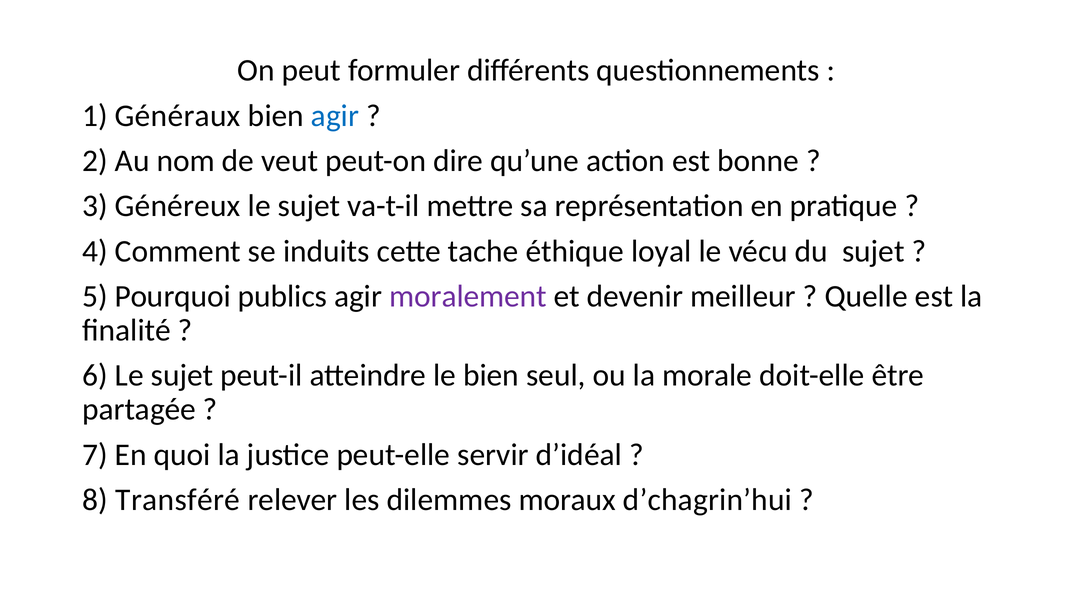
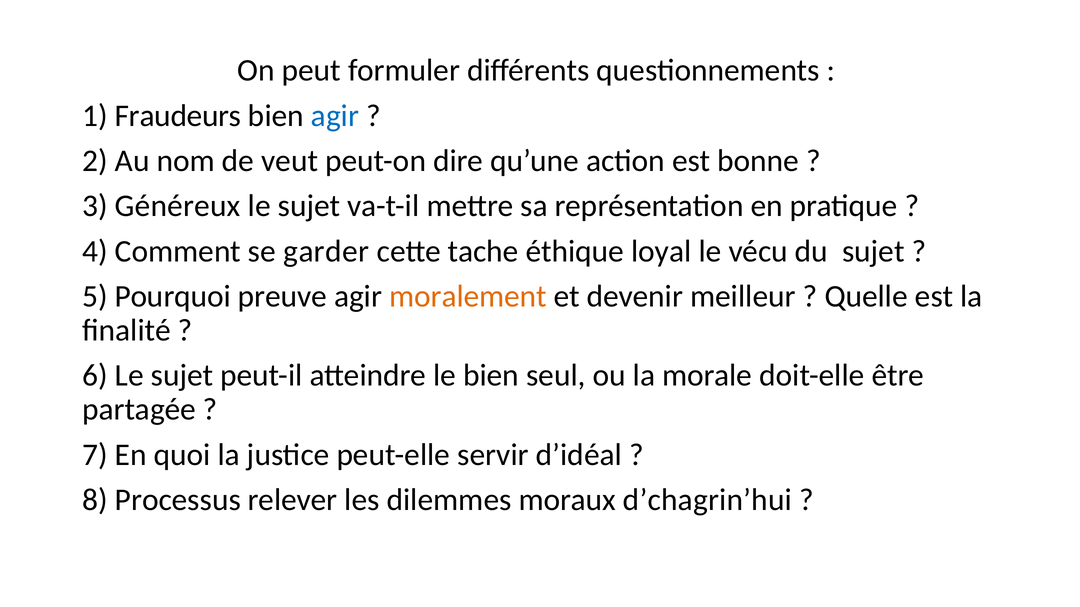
Généraux: Généraux -> Fraudeurs (178, 116)
induits: induits -> garder (326, 251)
publics: publics -> preuve (283, 297)
moralement colour: purple -> orange (468, 297)
Transféré: Transféré -> Processus (178, 500)
